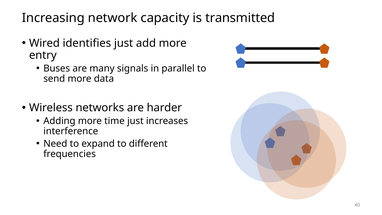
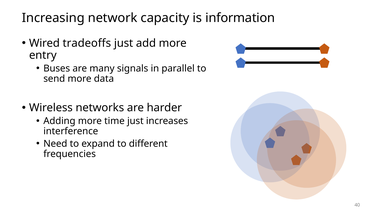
transmitted: transmitted -> information (240, 18)
identifies: identifies -> tradeoffs (87, 43)
